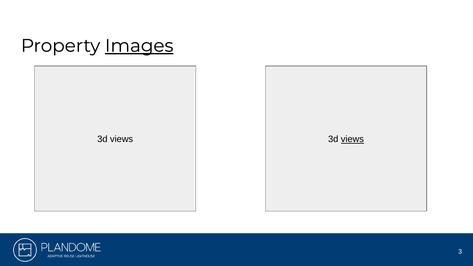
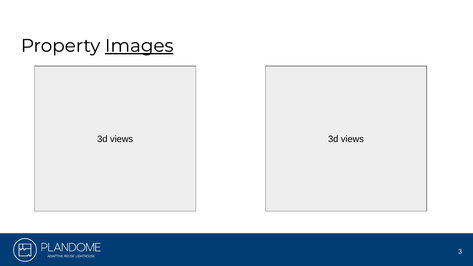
views underline: present -> none (352, 139)
